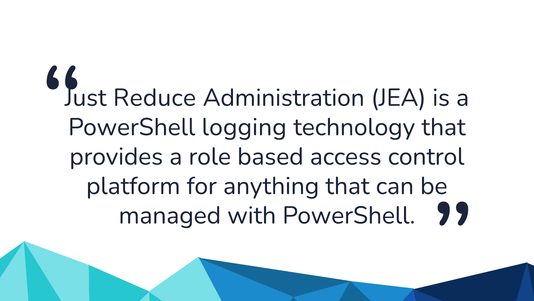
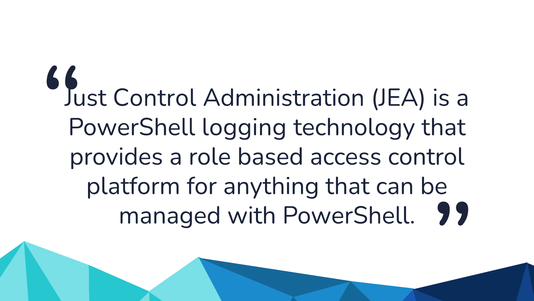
Reduce: Reduce -> Control (155, 98)
